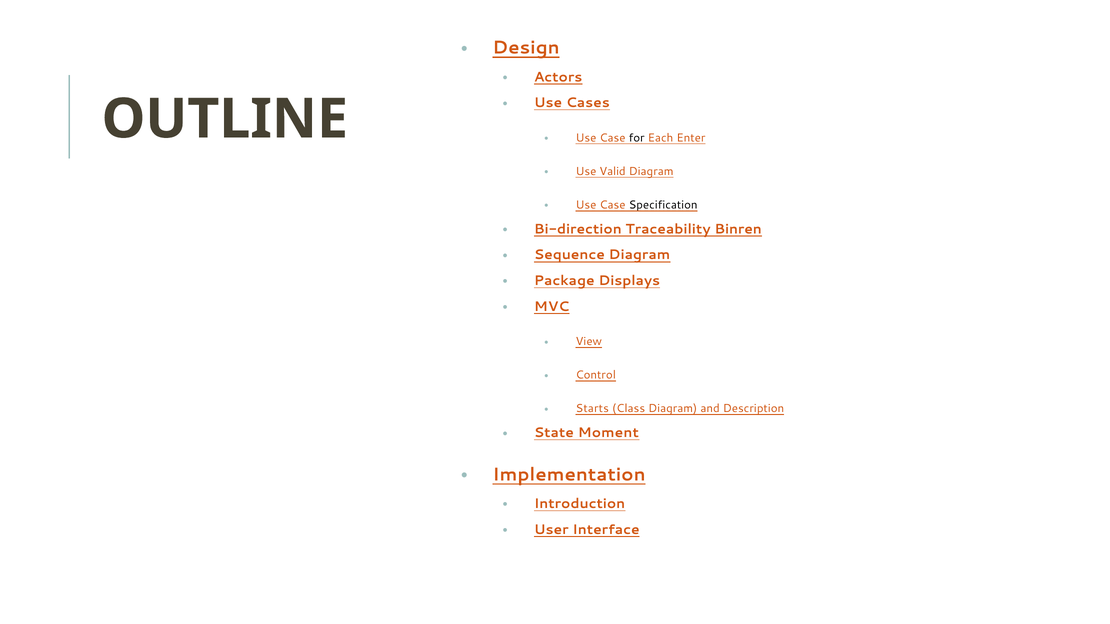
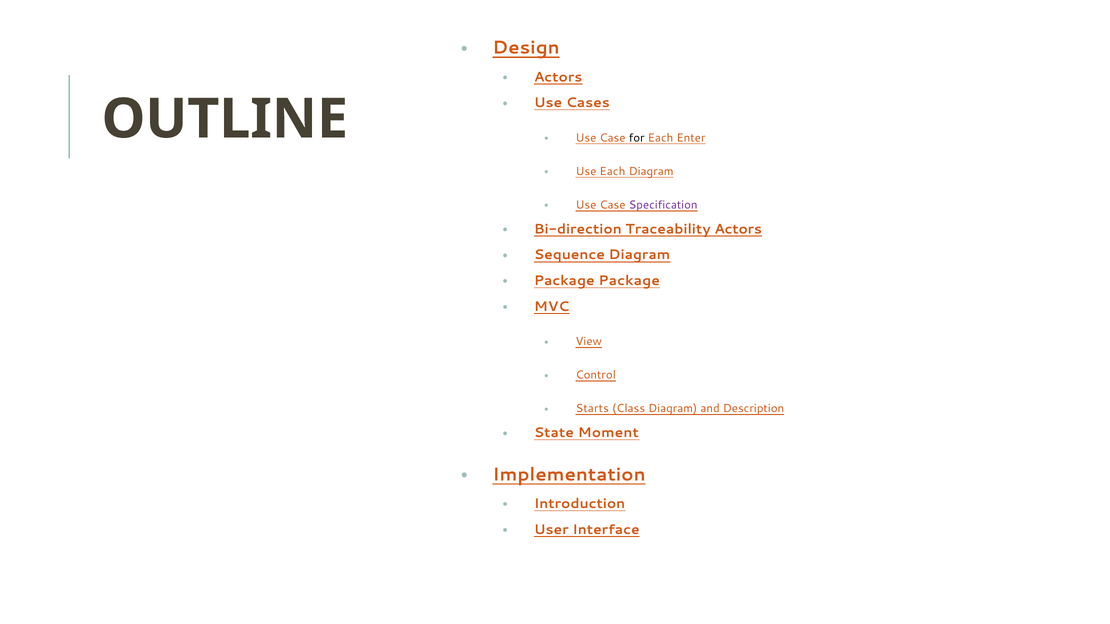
Use Valid: Valid -> Each (612, 172)
Specification colour: black -> purple (663, 205)
Traceability Binren: Binren -> Actors (738, 229)
Package Displays: Displays -> Package (629, 281)
